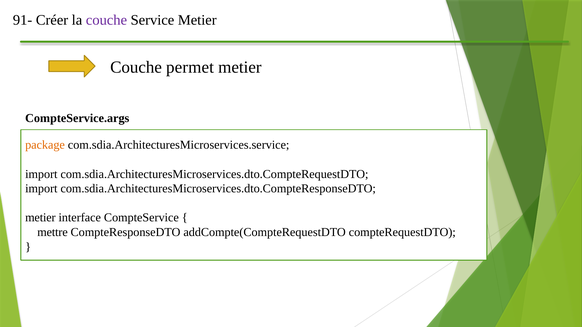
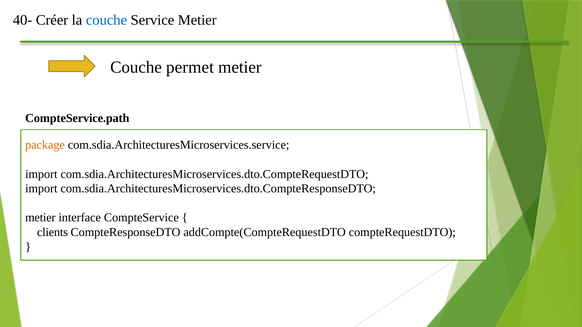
91-: 91- -> 40- (23, 20)
couche colour: purple -> blue (106, 20)
CompteService.args: CompteService.args -> CompteService.path (77, 118)
mettre: mettre -> clients (53, 232)
